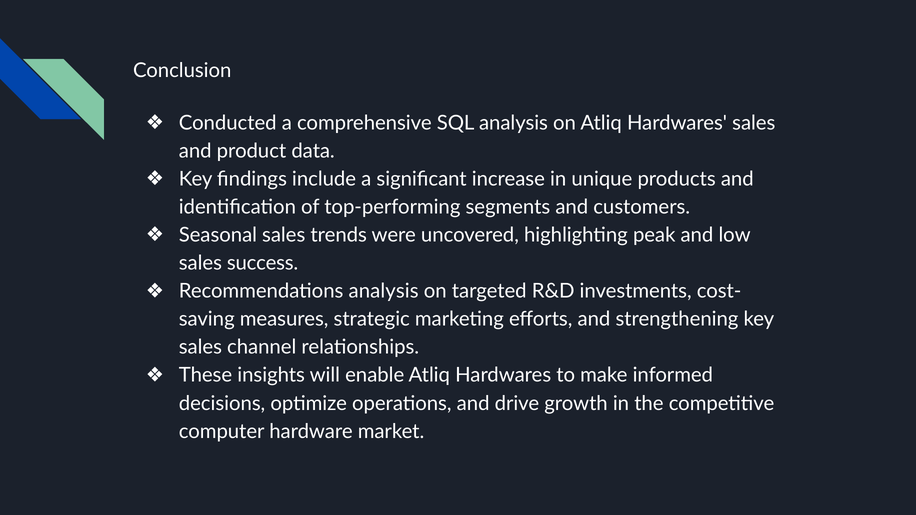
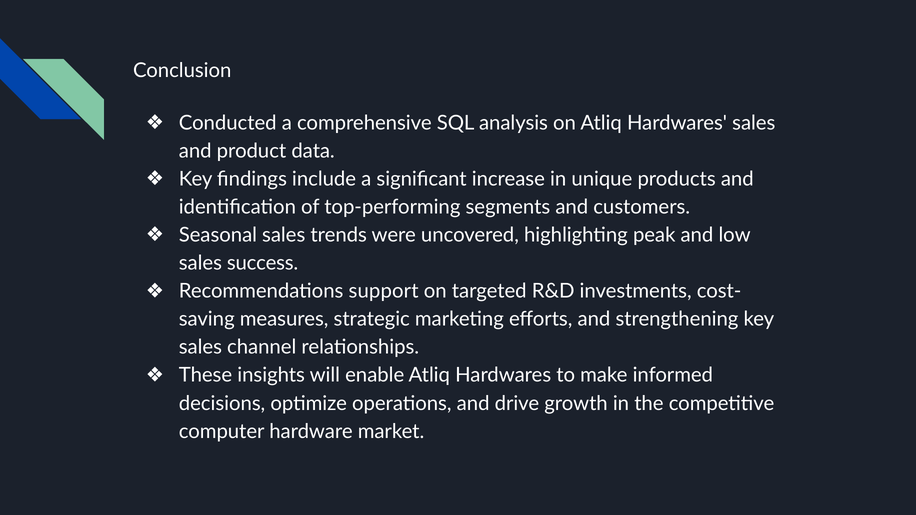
Recommendations analysis: analysis -> support (384, 291)
